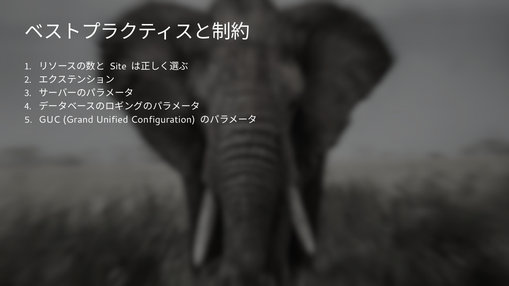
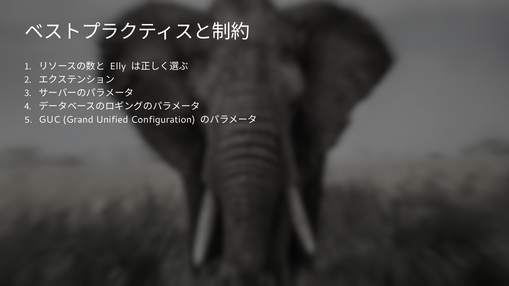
Site: Site -> Elly (118, 66)
